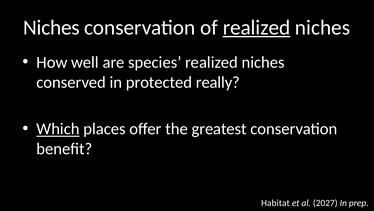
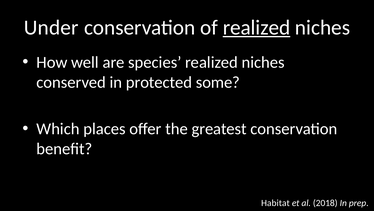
Niches: Niches -> Under (51, 27)
really: really -> some (218, 82)
Which underline: present -> none (58, 129)
2027: 2027 -> 2018 (325, 203)
